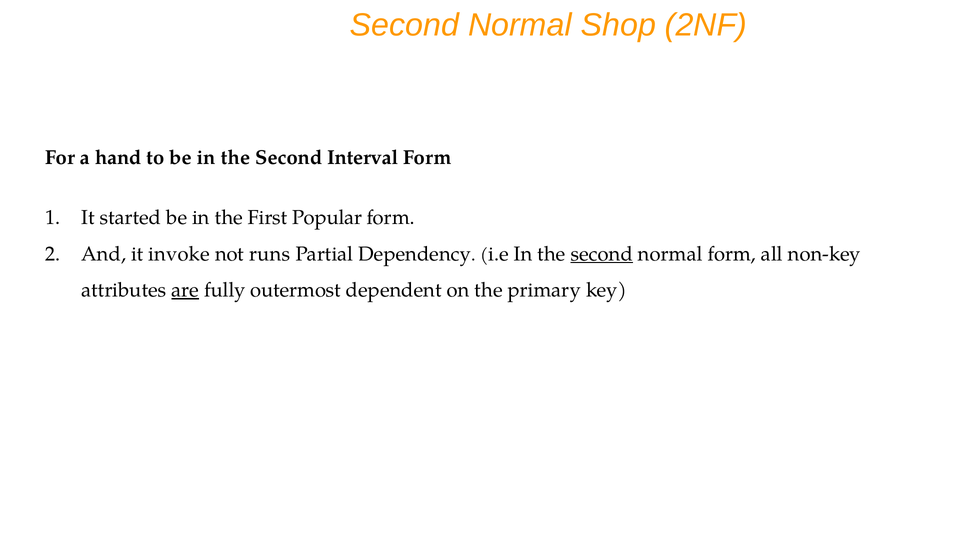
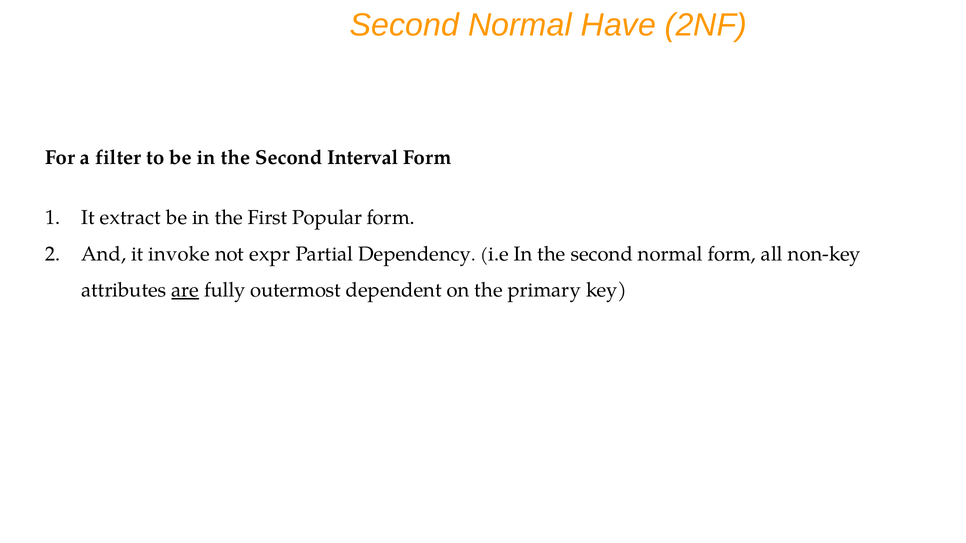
Shop: Shop -> Have (618, 25)
hand: hand -> filter (118, 158)
started: started -> extract (130, 218)
runs: runs -> expr (270, 254)
second underline: present -> none (602, 254)
